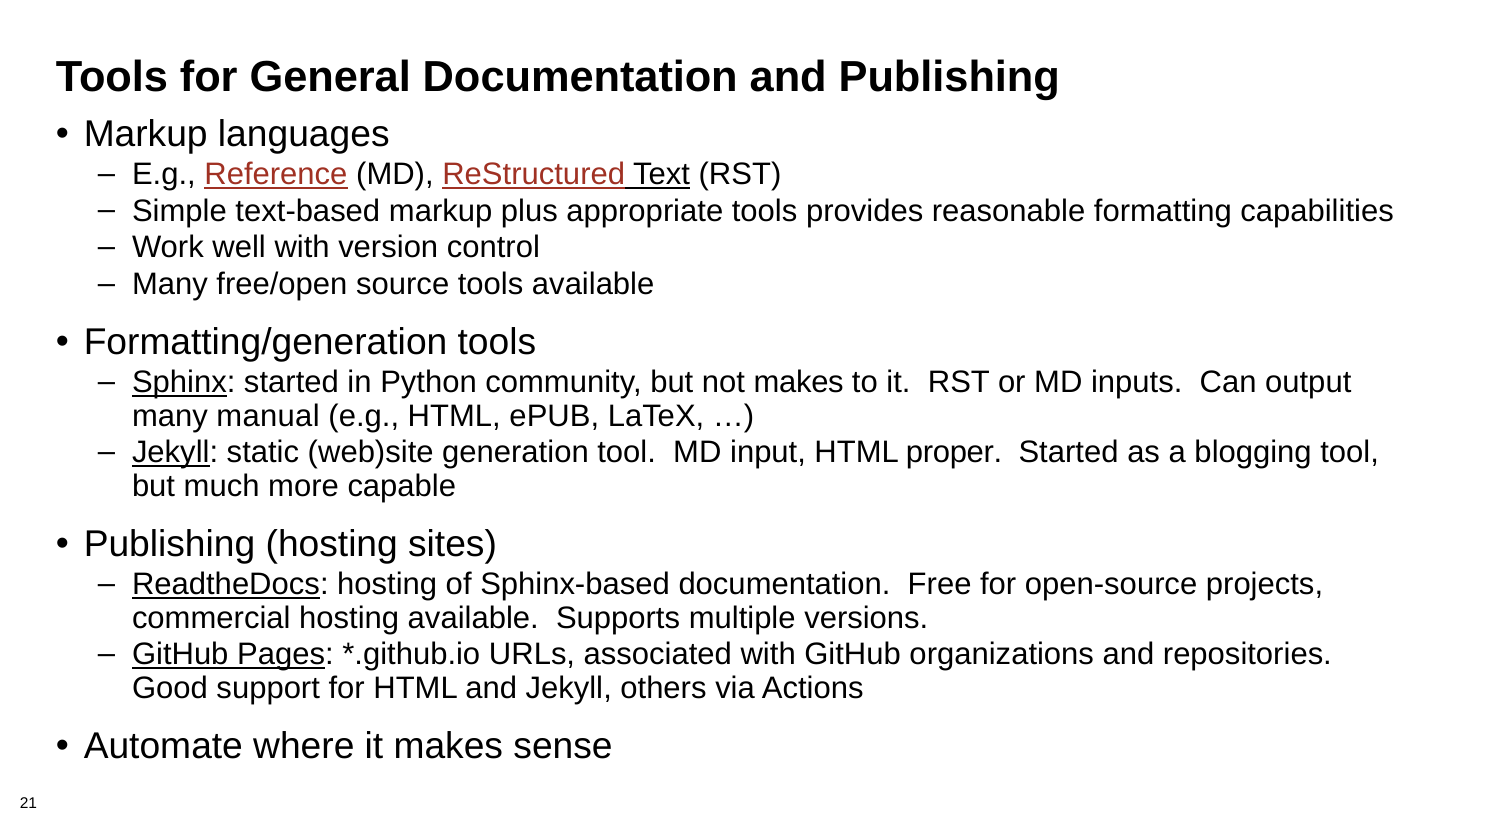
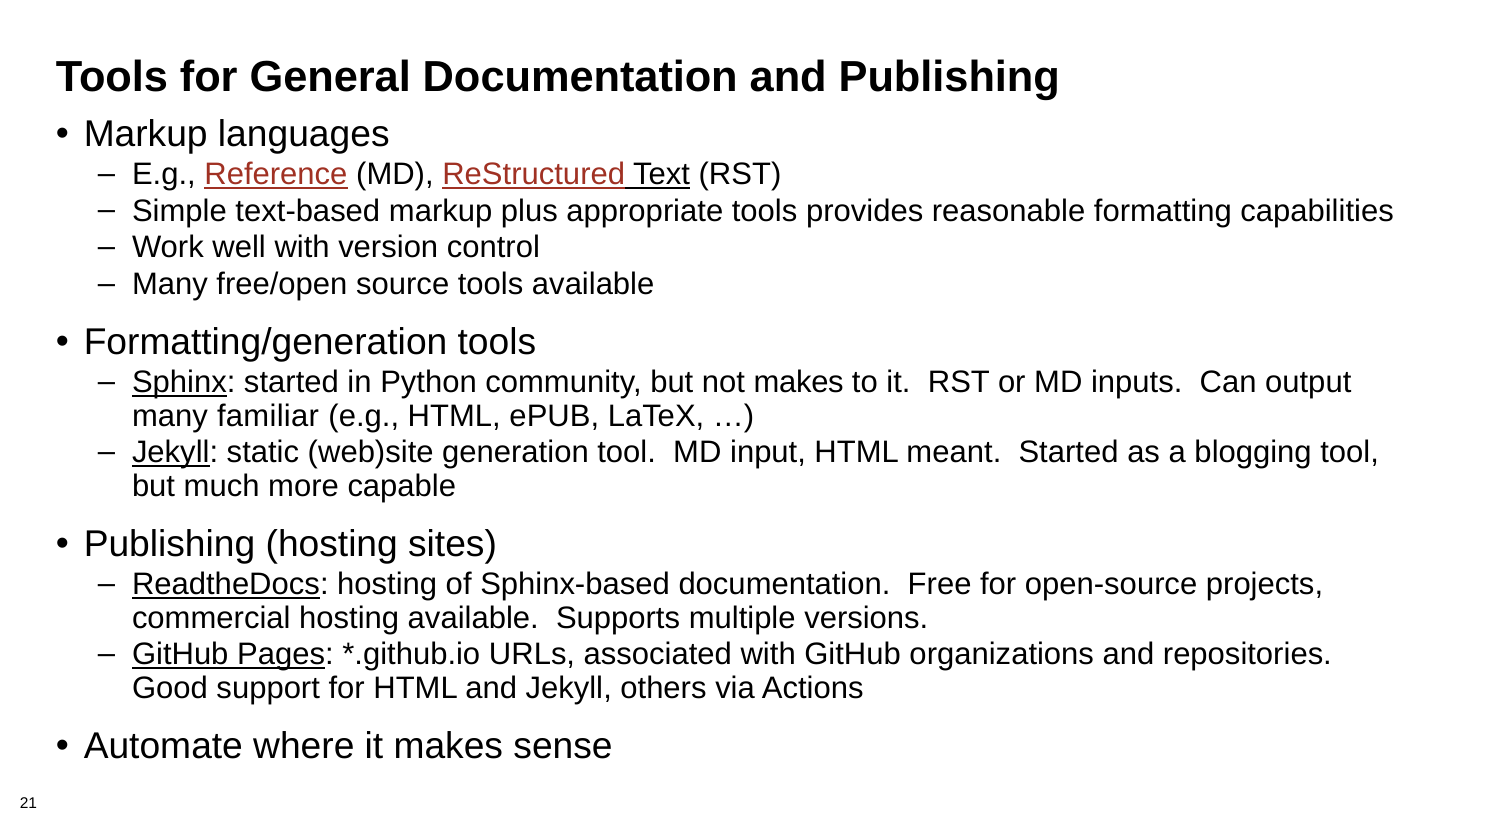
manual: manual -> familiar (268, 416)
proper: proper -> meant (954, 452)
